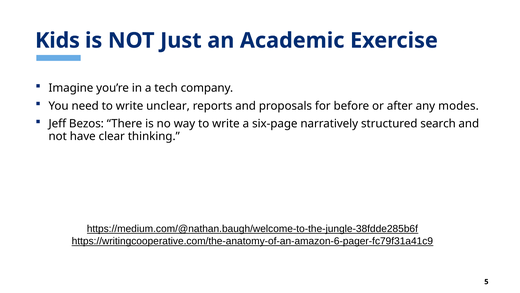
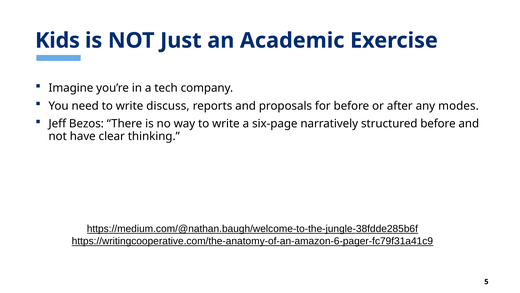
unclear: unclear -> discuss (168, 106)
structured search: search -> before (438, 124)
